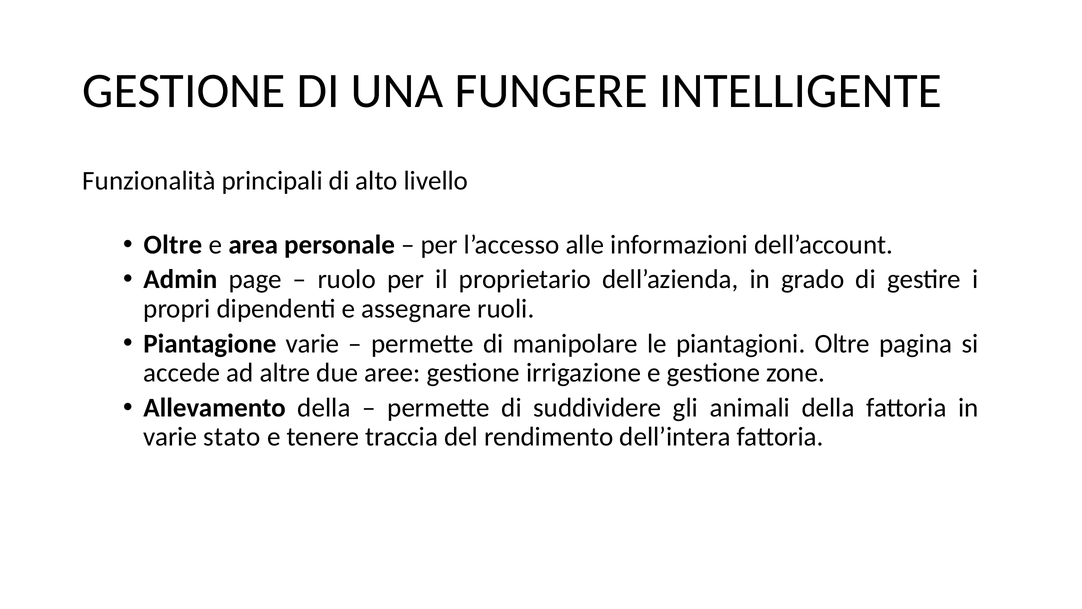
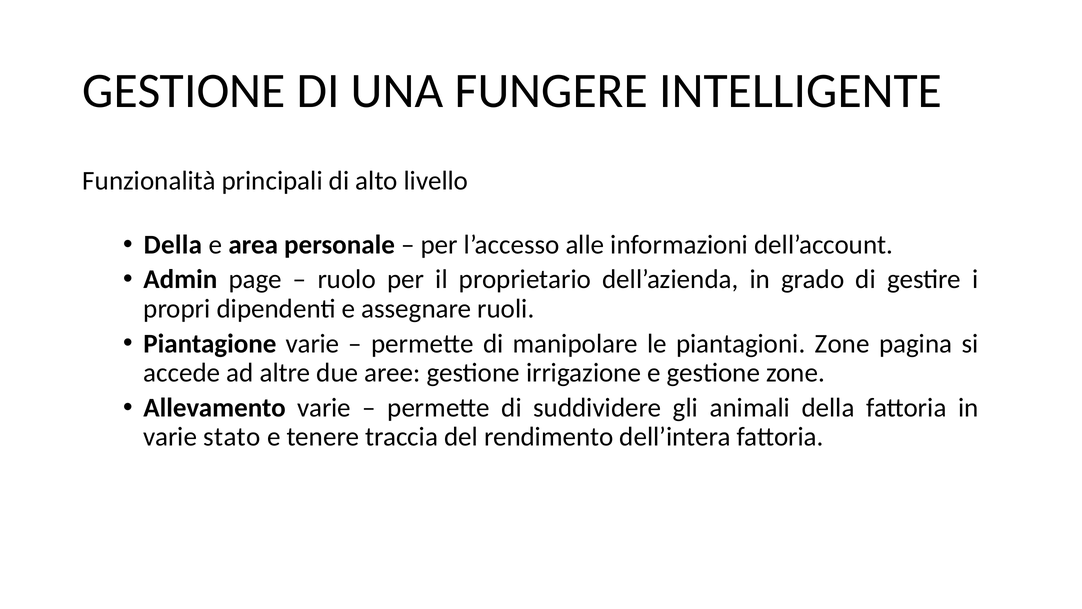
Oltre: Oltre -> Della (173, 245)
piantagioni Oltre: Oltre -> Zone (842, 343)
Allevamento della: della -> varie (324, 407)
